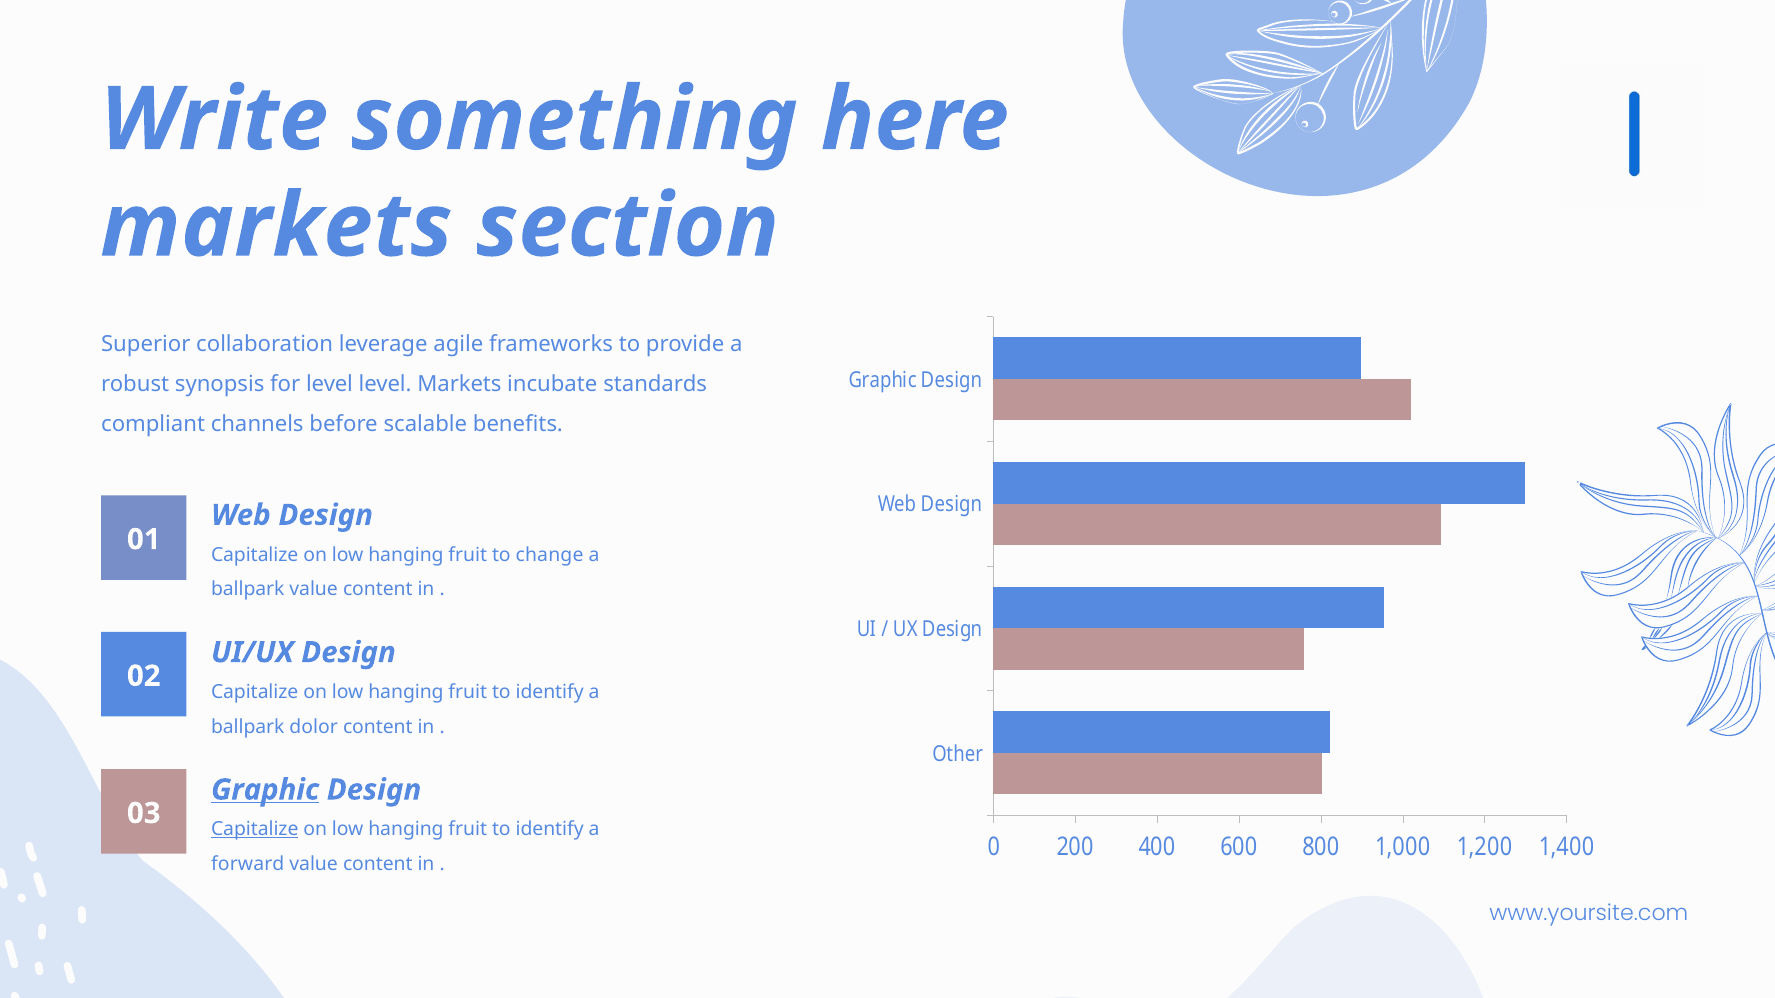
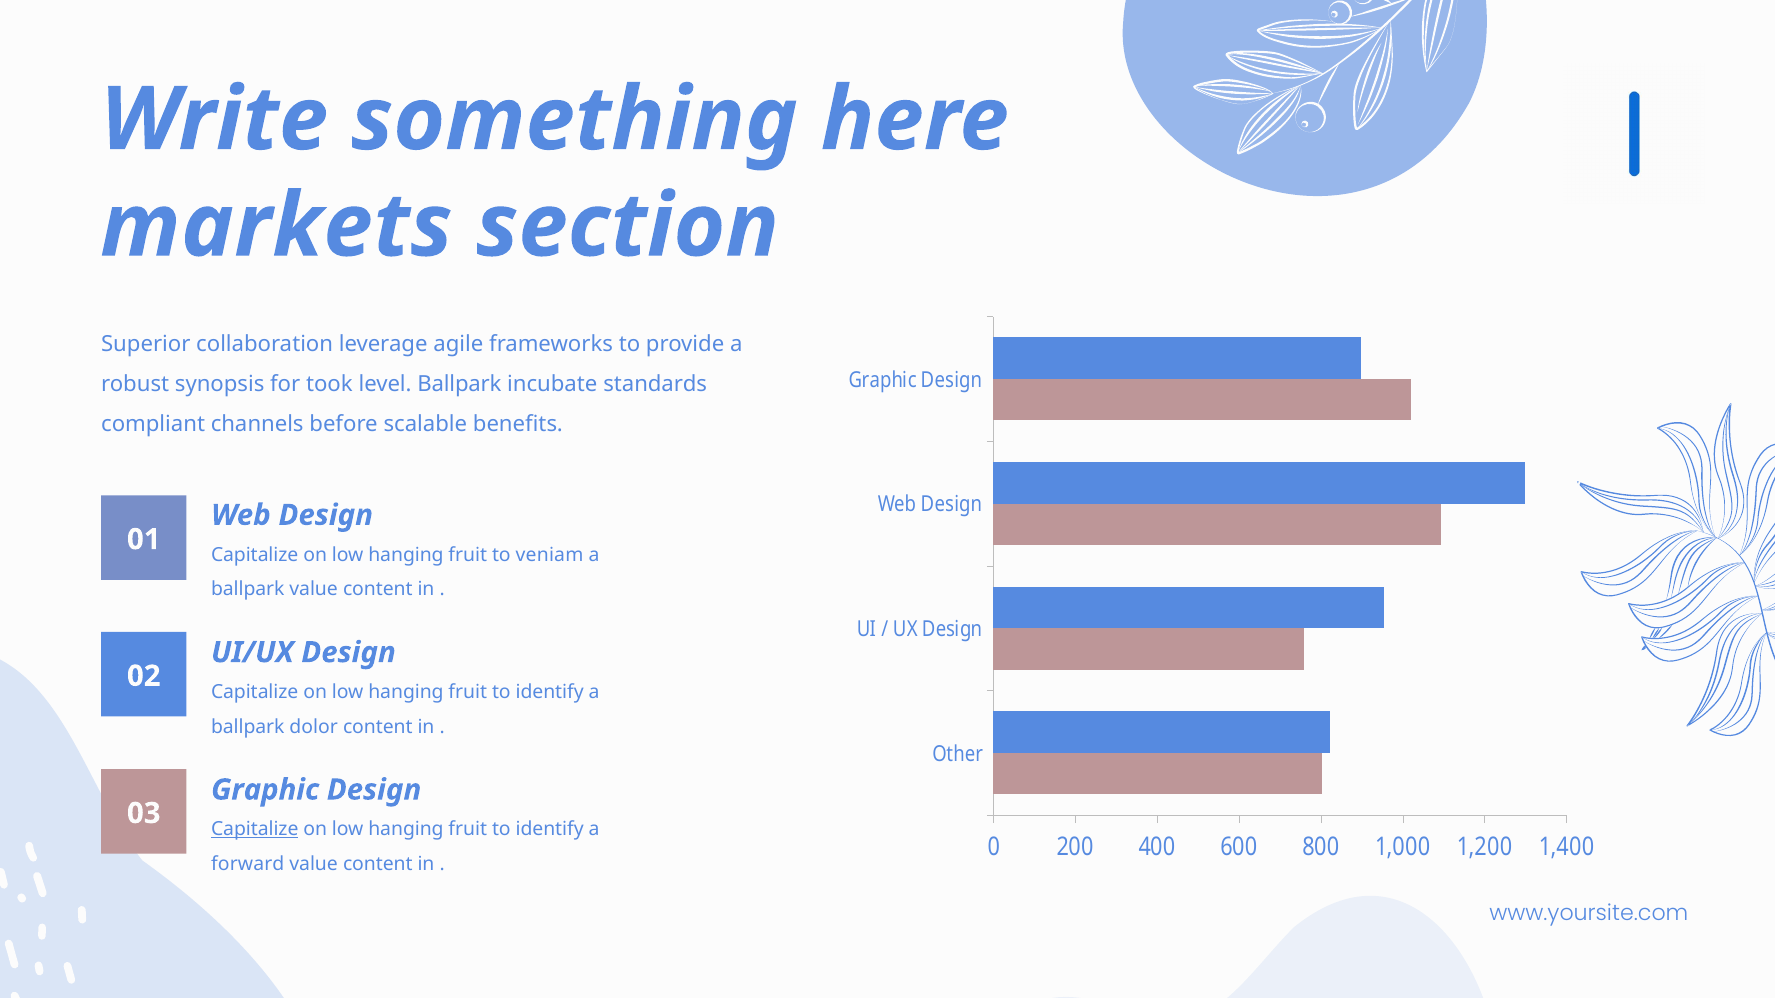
for level: level -> took (329, 384)
level Markets: Markets -> Ballpark (459, 384)
change: change -> veniam (550, 555)
Graphic underline: present -> none (265, 790)
